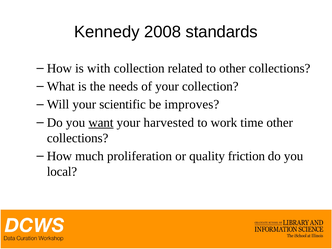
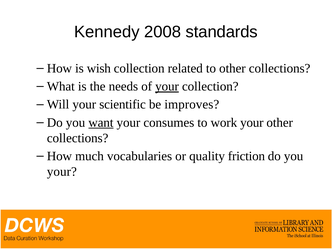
with: with -> wish (99, 68)
your underline: none -> present (167, 86)
harvested: harvested -> consumes (169, 123)
work time: time -> your (252, 123)
proliferation: proliferation -> vocabularies (140, 156)
local: local -> your (62, 172)
